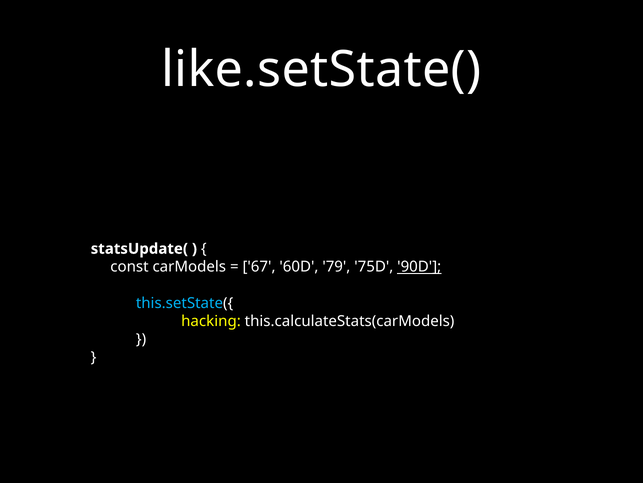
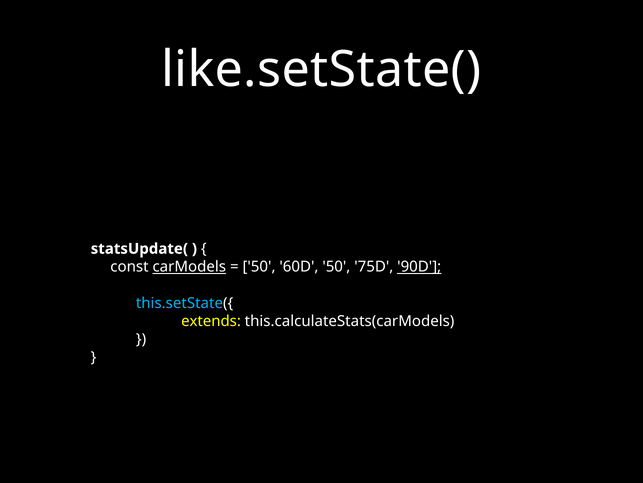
carModels underline: none -> present (189, 266)
67: 67 -> 50 (259, 266)
60D 79: 79 -> 50 (336, 266)
hacking: hacking -> extends (211, 321)
